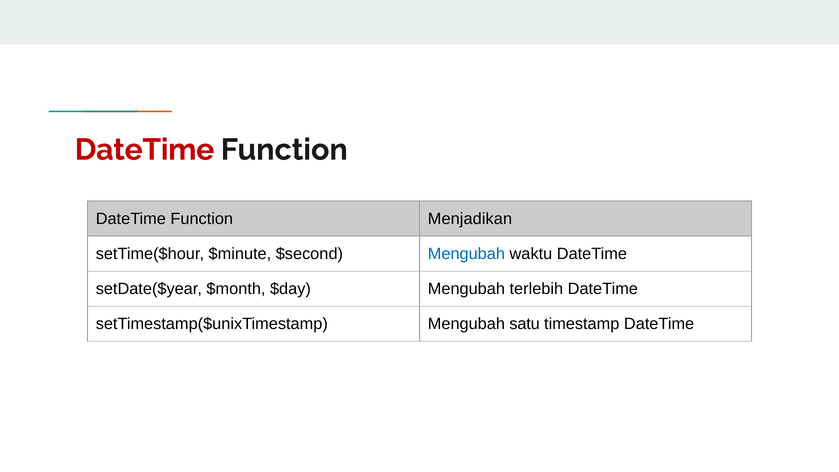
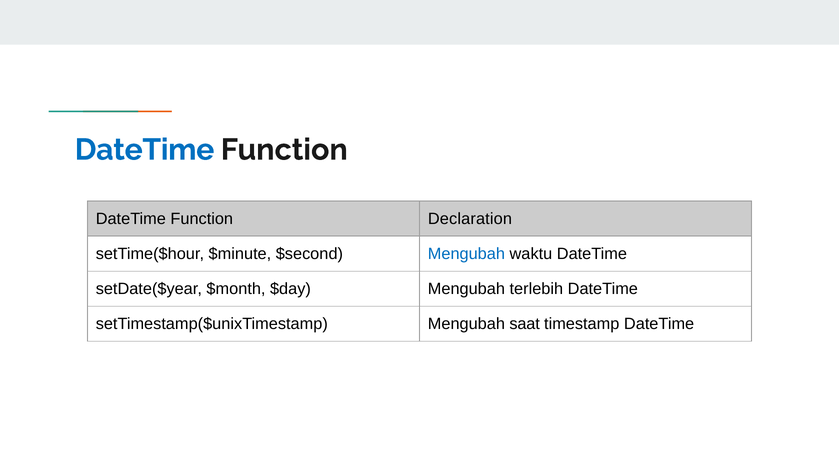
DateTime colour: red -> blue (145, 150)
Menjadikan: Menjadikan -> Declaration (470, 219)
satu: satu -> saat (525, 324)
